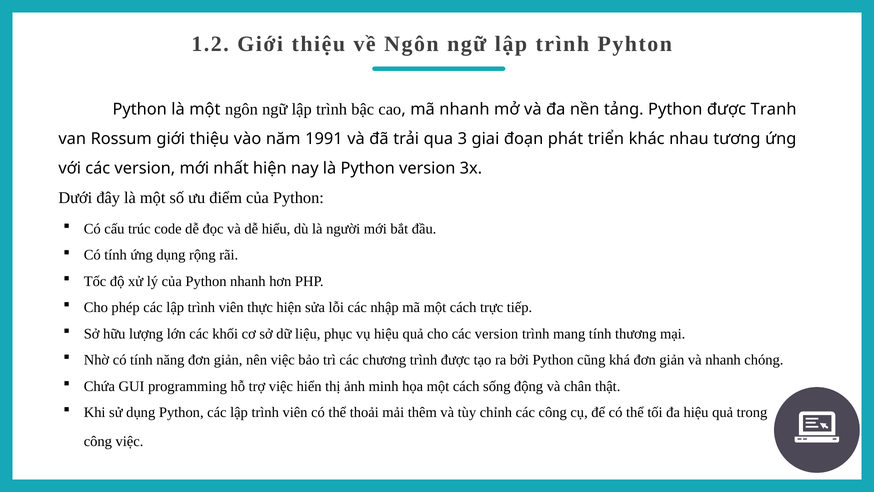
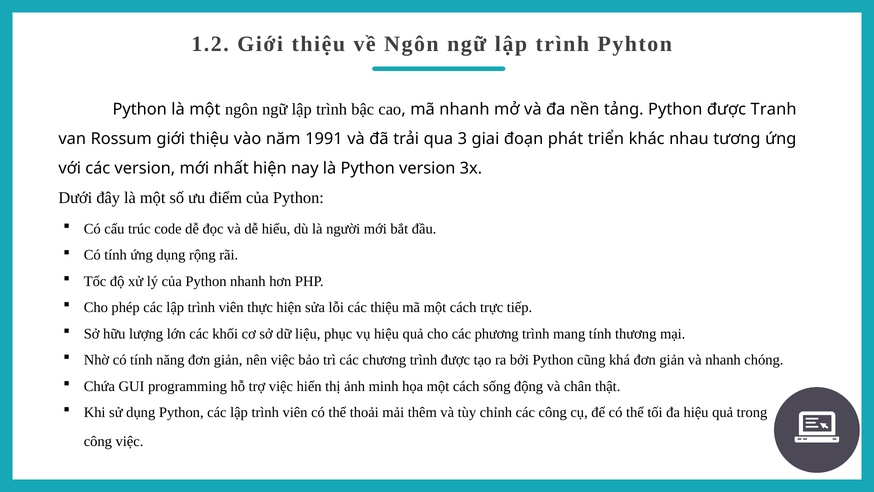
các nhập: nhập -> thiệu (385, 307)
cho các version: version -> phương (497, 334)
